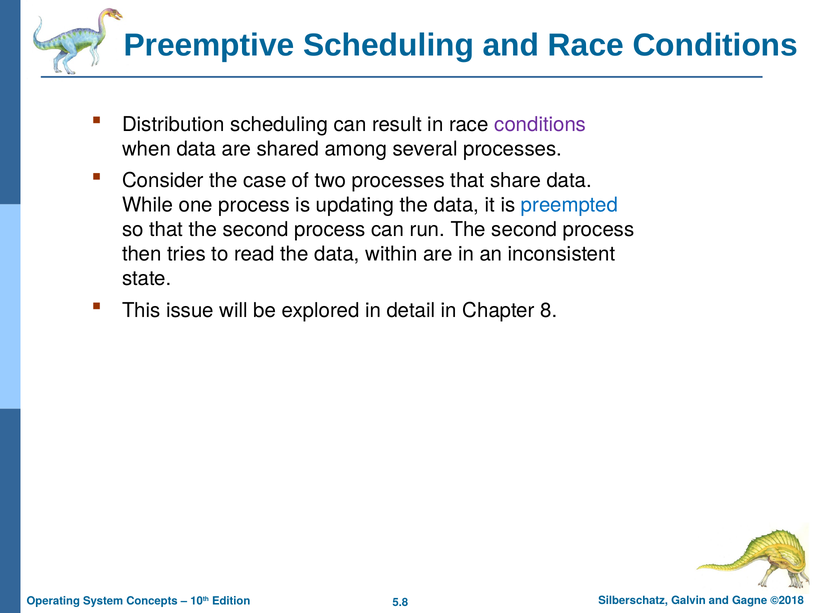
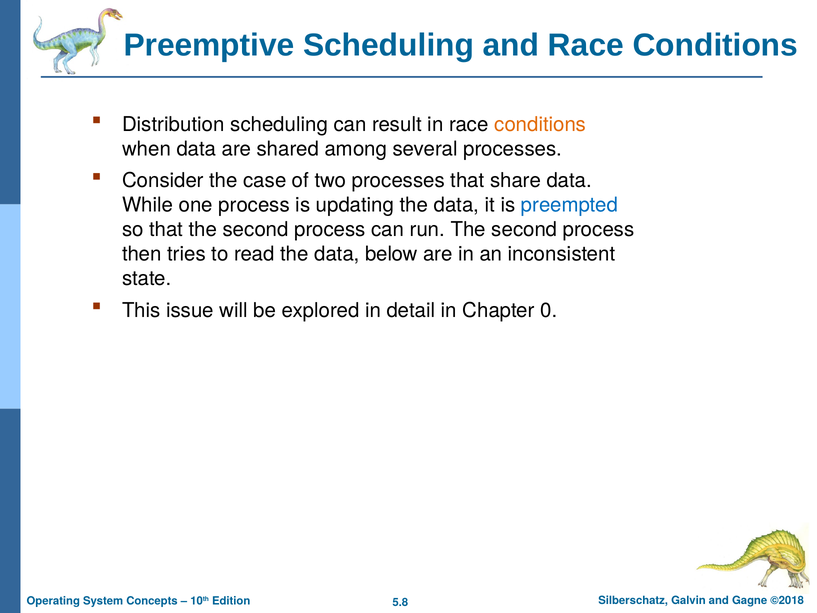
conditions colour: purple -> orange (540, 124)
within: within -> below (391, 254)
8: 8 -> 0 (549, 310)
